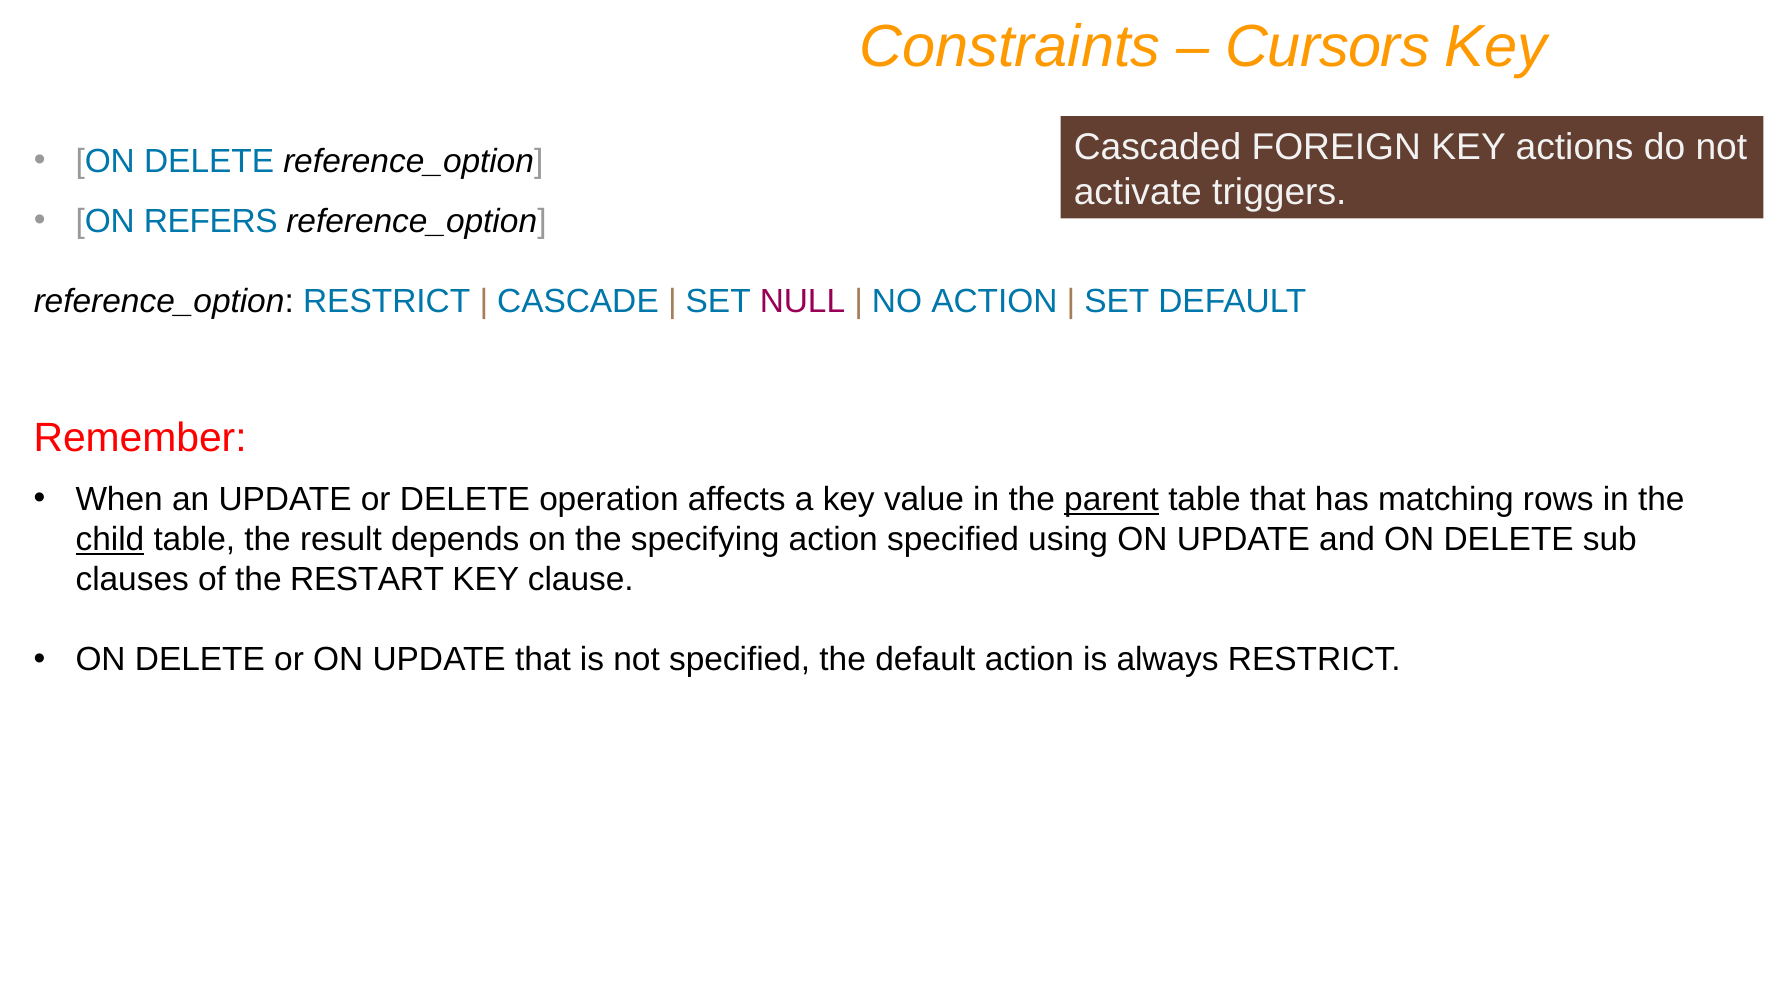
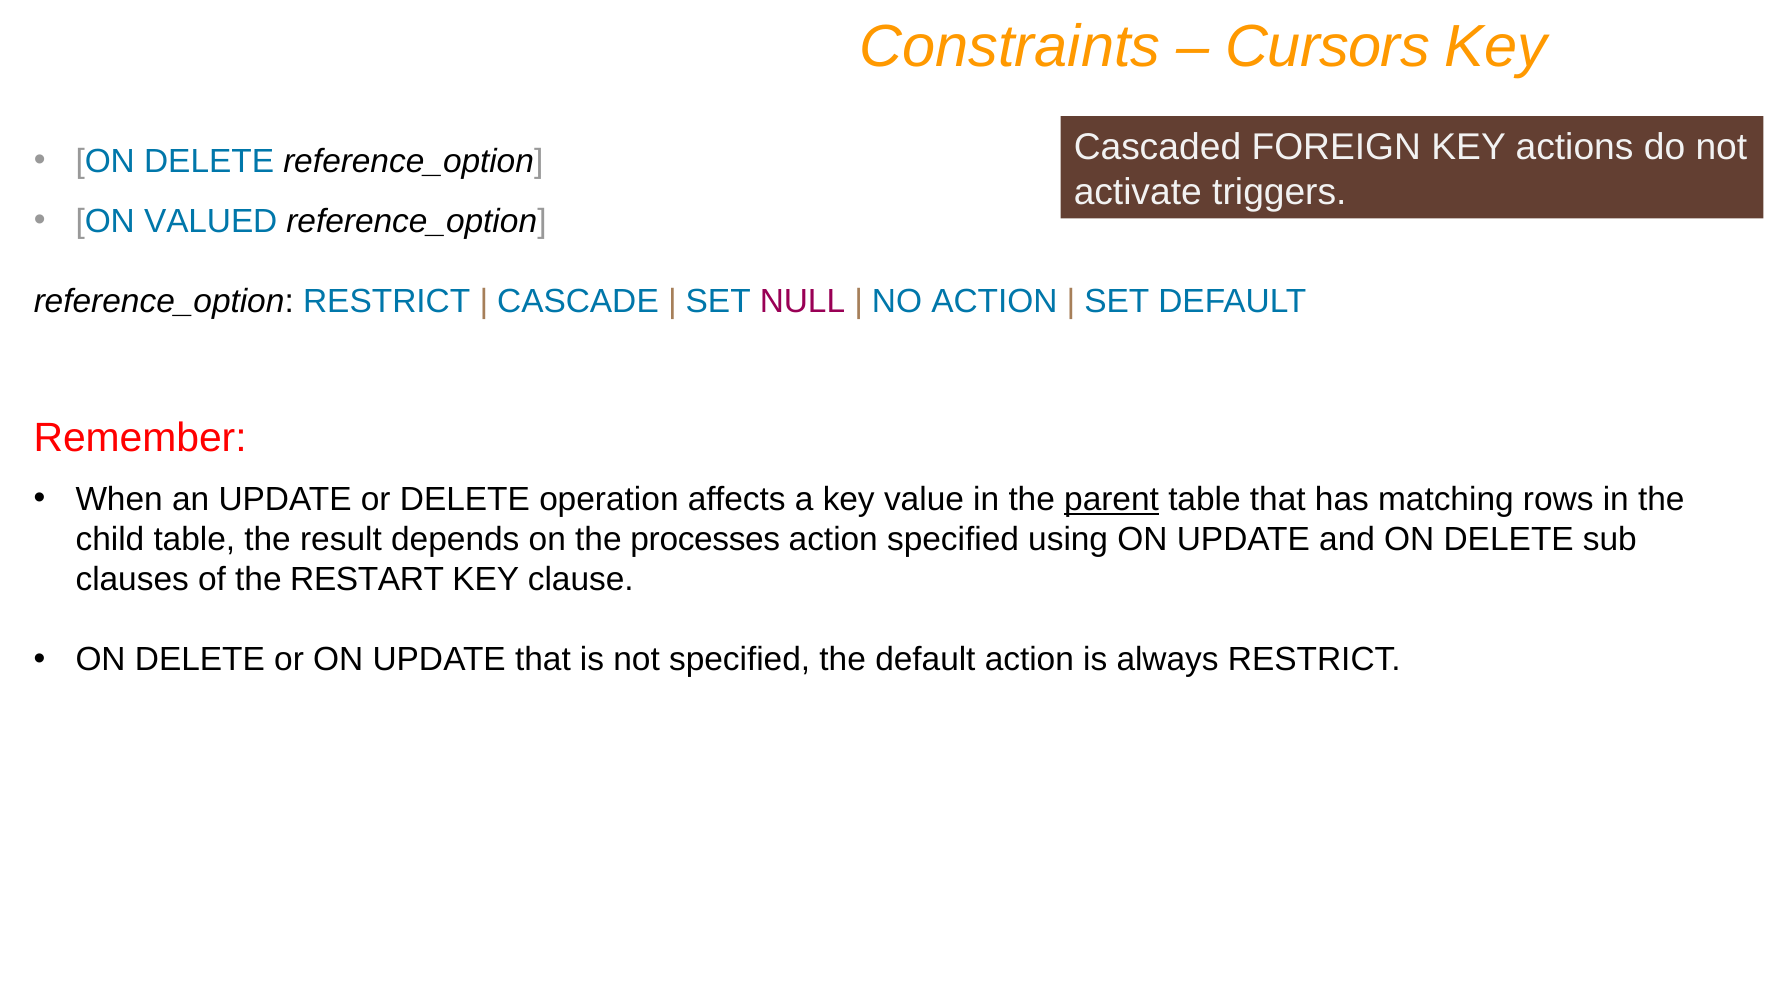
REFERS: REFERS -> VALUED (211, 221)
child underline: present -> none (110, 540)
specifying: specifying -> processes (705, 540)
